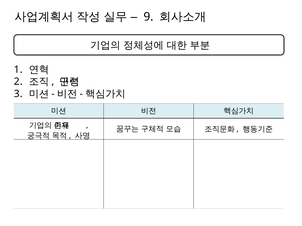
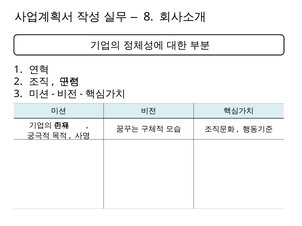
9: 9 -> 8 (148, 17)
